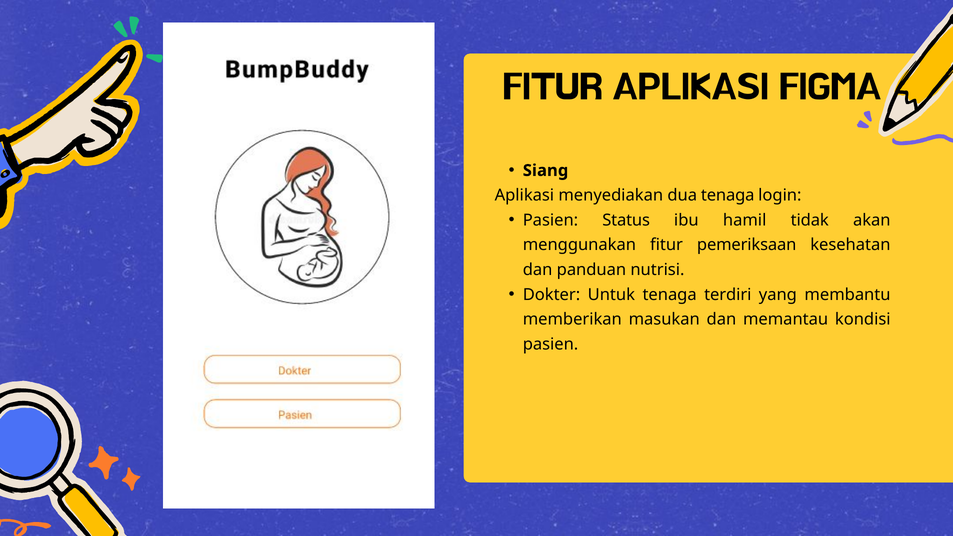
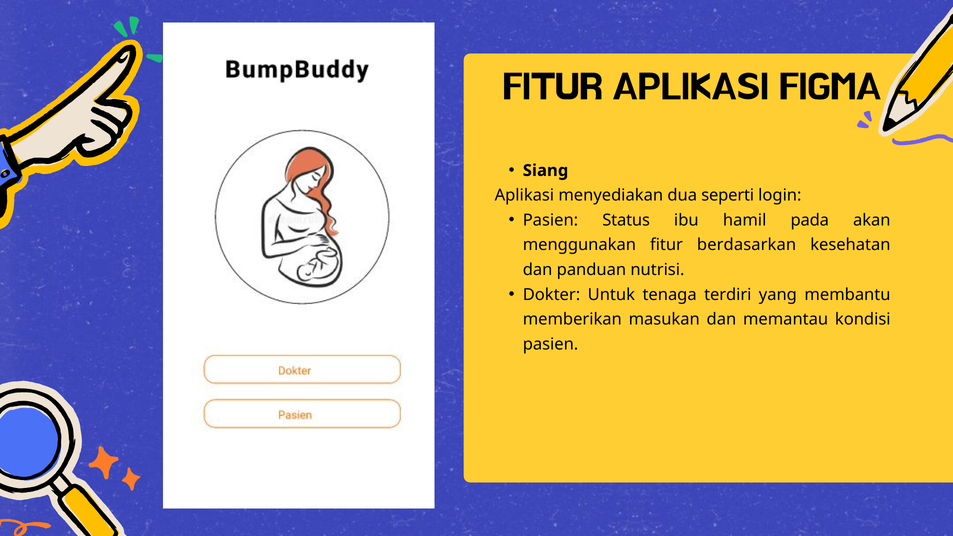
dua tenaga: tenaga -> seperti (728, 195)
tidak: tidak -> pada (810, 220)
pemeriksaan: pemeriksaan -> berdasarkan (747, 245)
